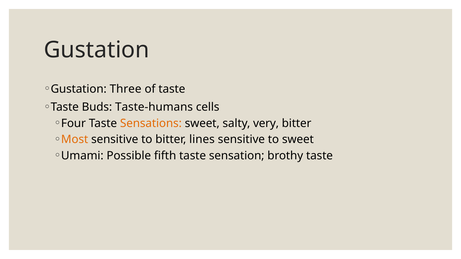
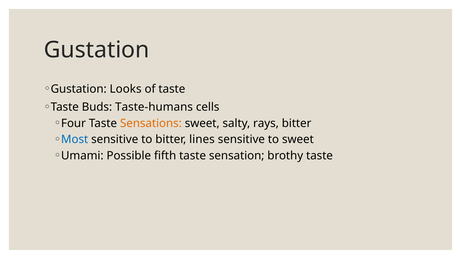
Three: Three -> Looks (126, 89)
very: very -> rays (266, 123)
Most colour: orange -> blue (75, 140)
